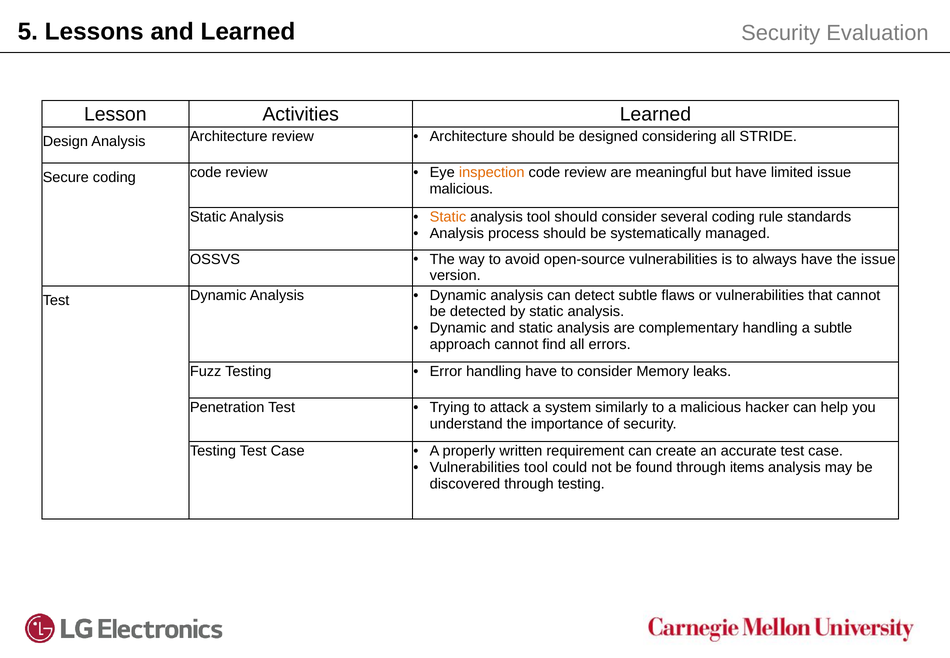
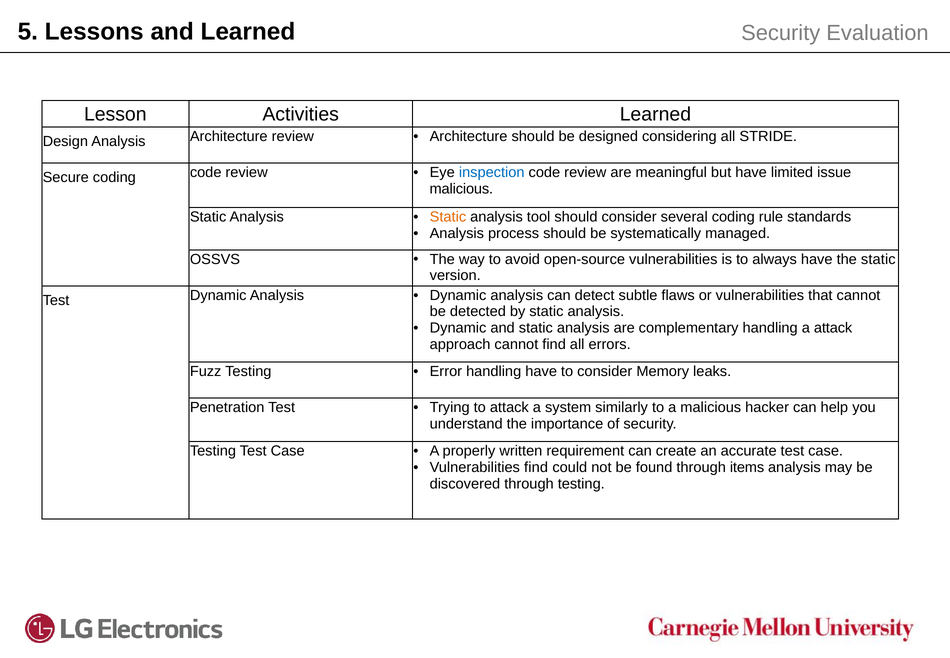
inspection colour: orange -> blue (492, 172)
the issue: issue -> static (878, 259)
a subtle: subtle -> attack (833, 328)
Vulnerabilities tool: tool -> find (536, 467)
